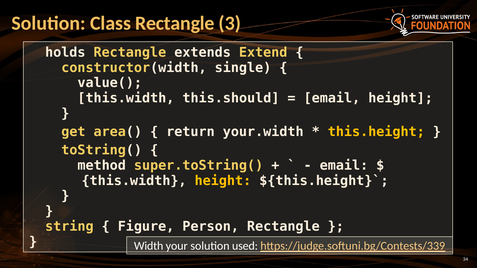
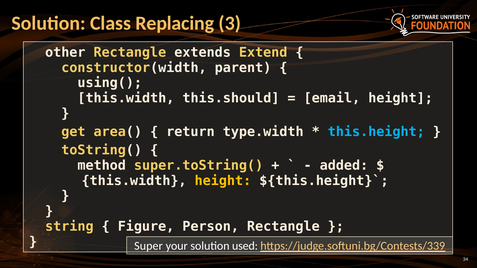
Class Rectangle: Rectangle -> Replacing (175, 23)
holds: holds -> other (65, 52)
single: single -> parent (243, 68)
value(: value( -> using( (110, 83)
your.width: your.width -> type.width (263, 132)
this.height colour: yellow -> light blue (376, 132)
email: email -> added (344, 166)
Width: Width -> Super (148, 246)
